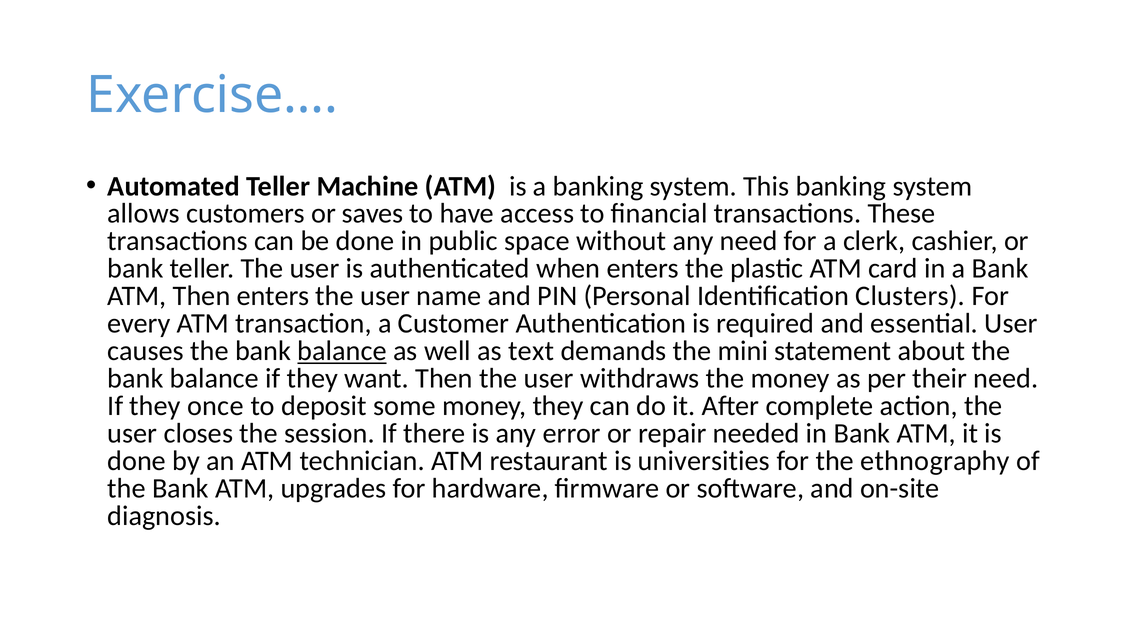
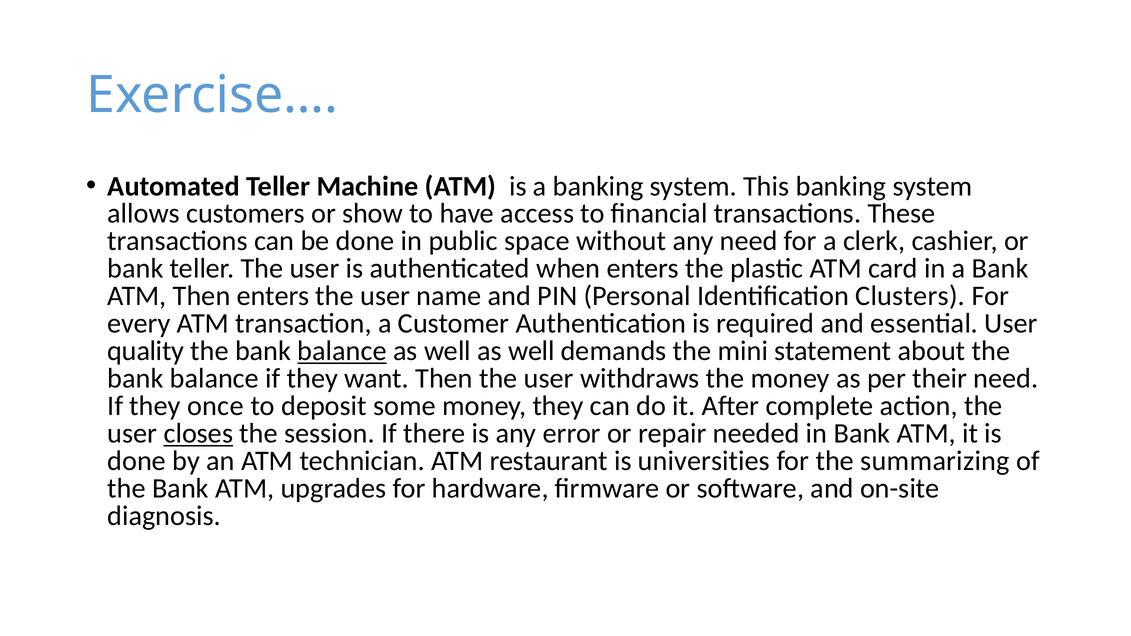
saves: saves -> show (373, 214)
causes: causes -> quality (146, 351)
well as text: text -> well (531, 351)
closes underline: none -> present (198, 434)
ethnography: ethnography -> summarizing (935, 461)
